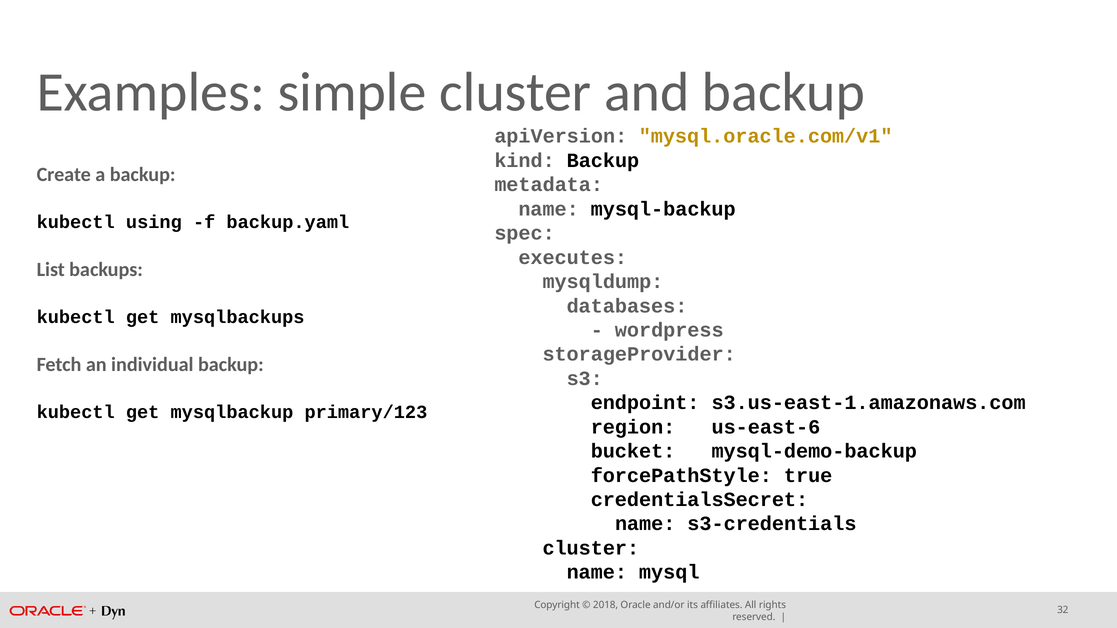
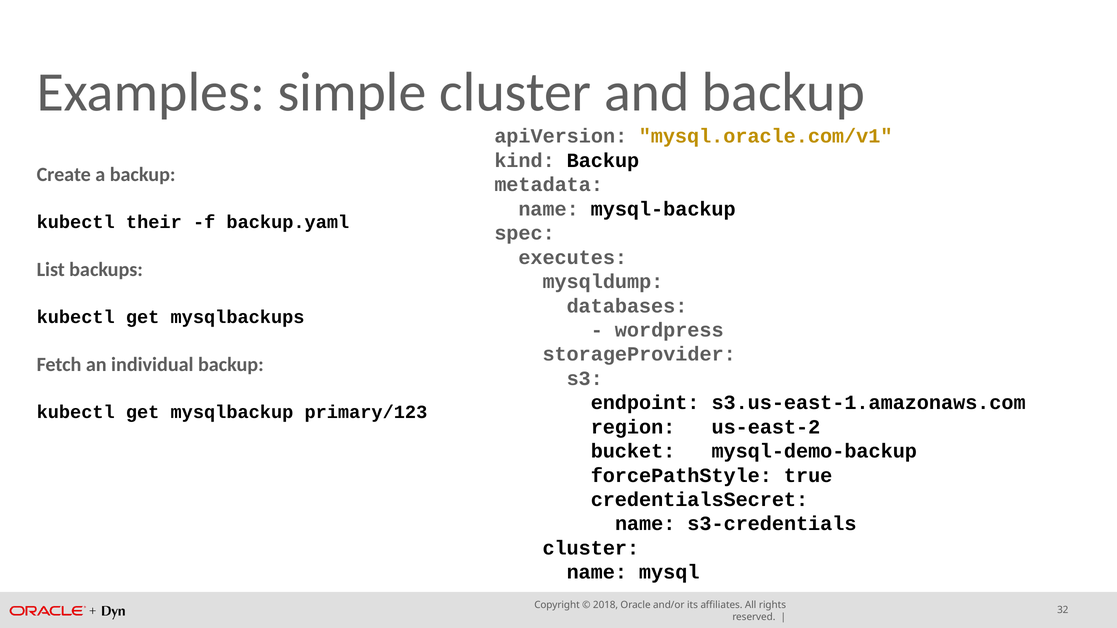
using: using -> their (154, 222)
us-east-6: us-east-6 -> us-east-2 (766, 427)
